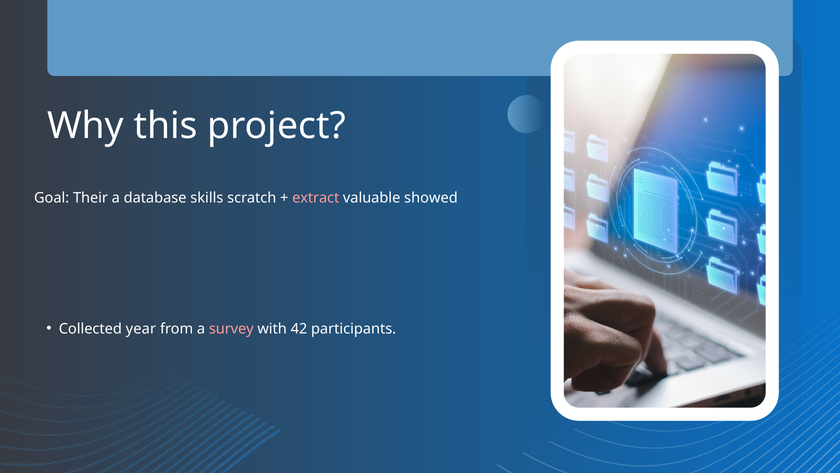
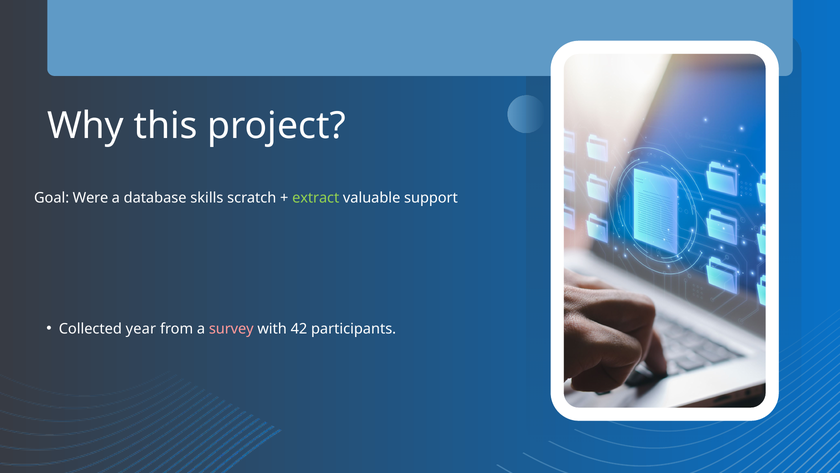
Their: Their -> Were (91, 198)
extract colour: pink -> light green (316, 198)
showed: showed -> support (431, 198)
